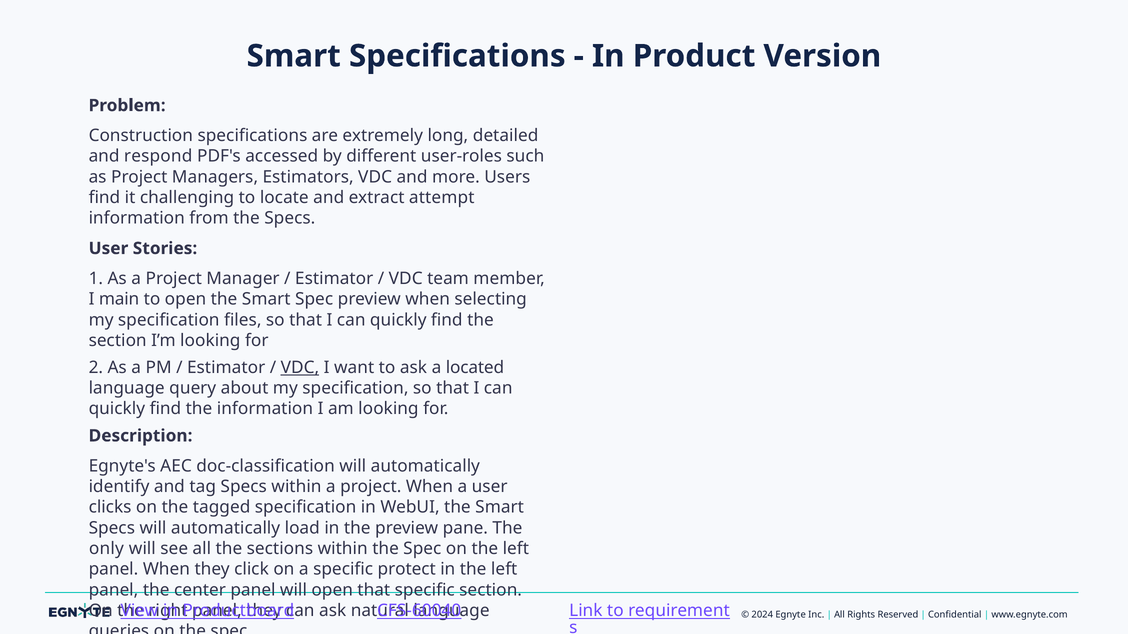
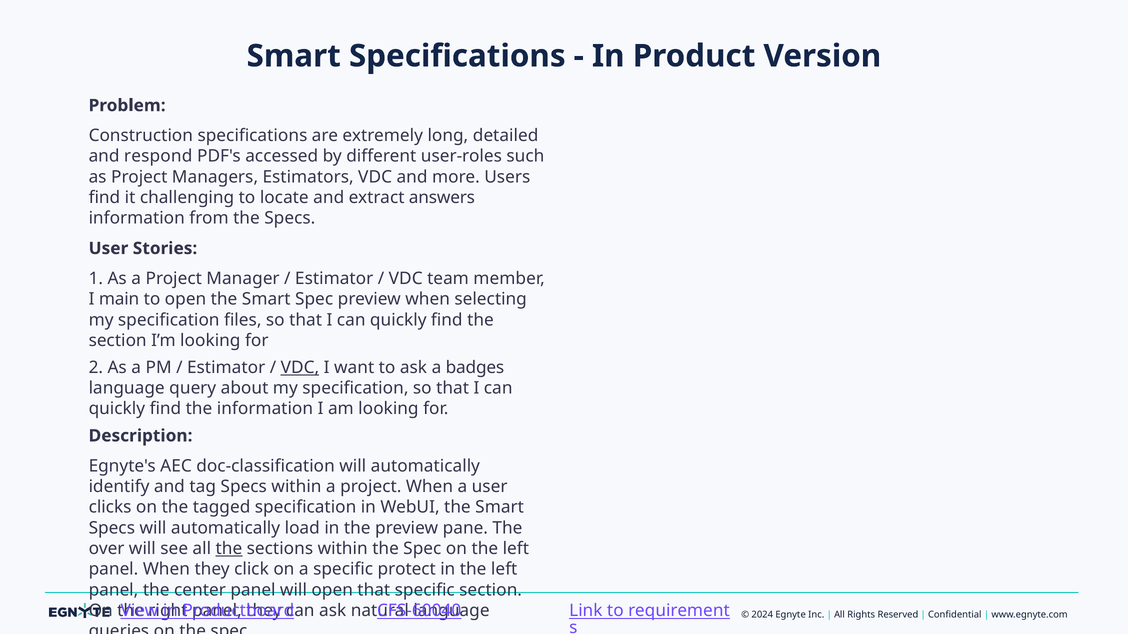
attempt: attempt -> answers (442, 198)
located: located -> badges (475, 368)
only: only -> over (107, 549)
the underline: none -> present (229, 549)
